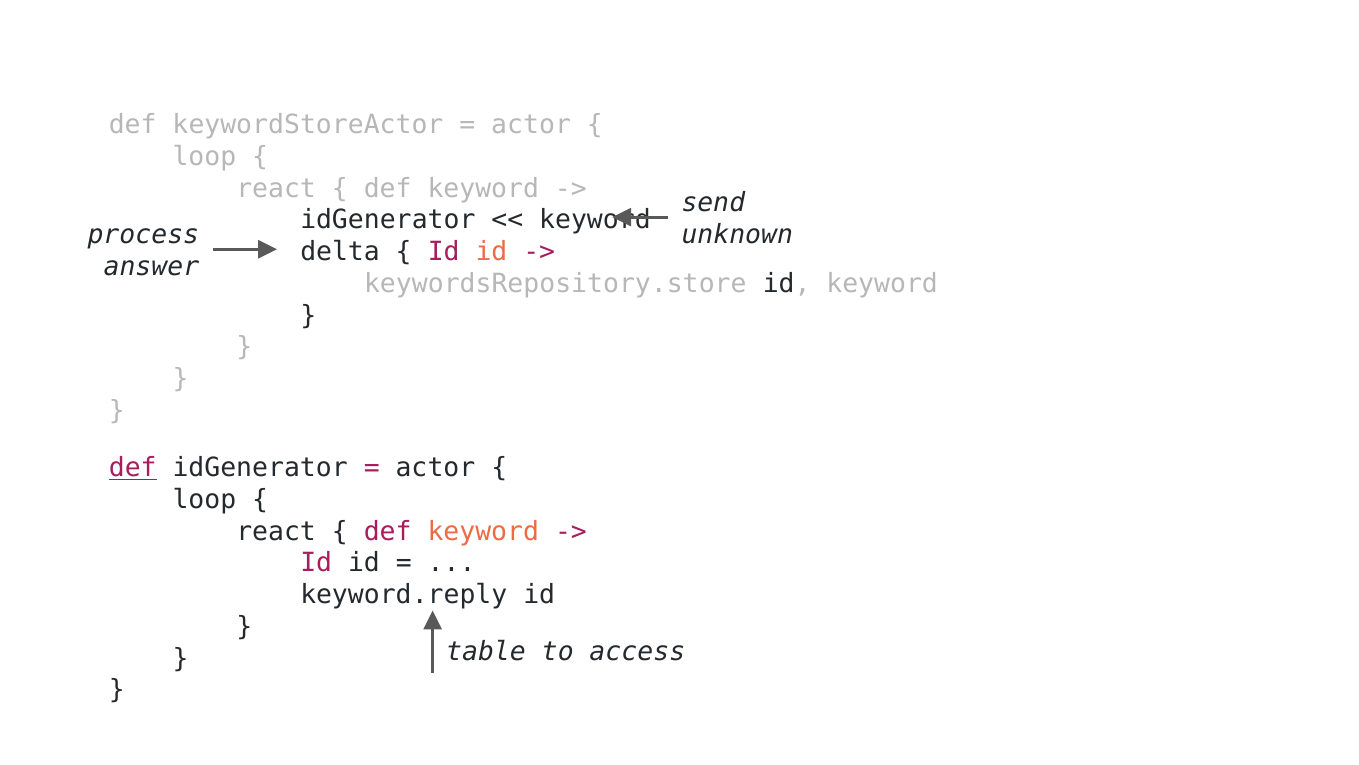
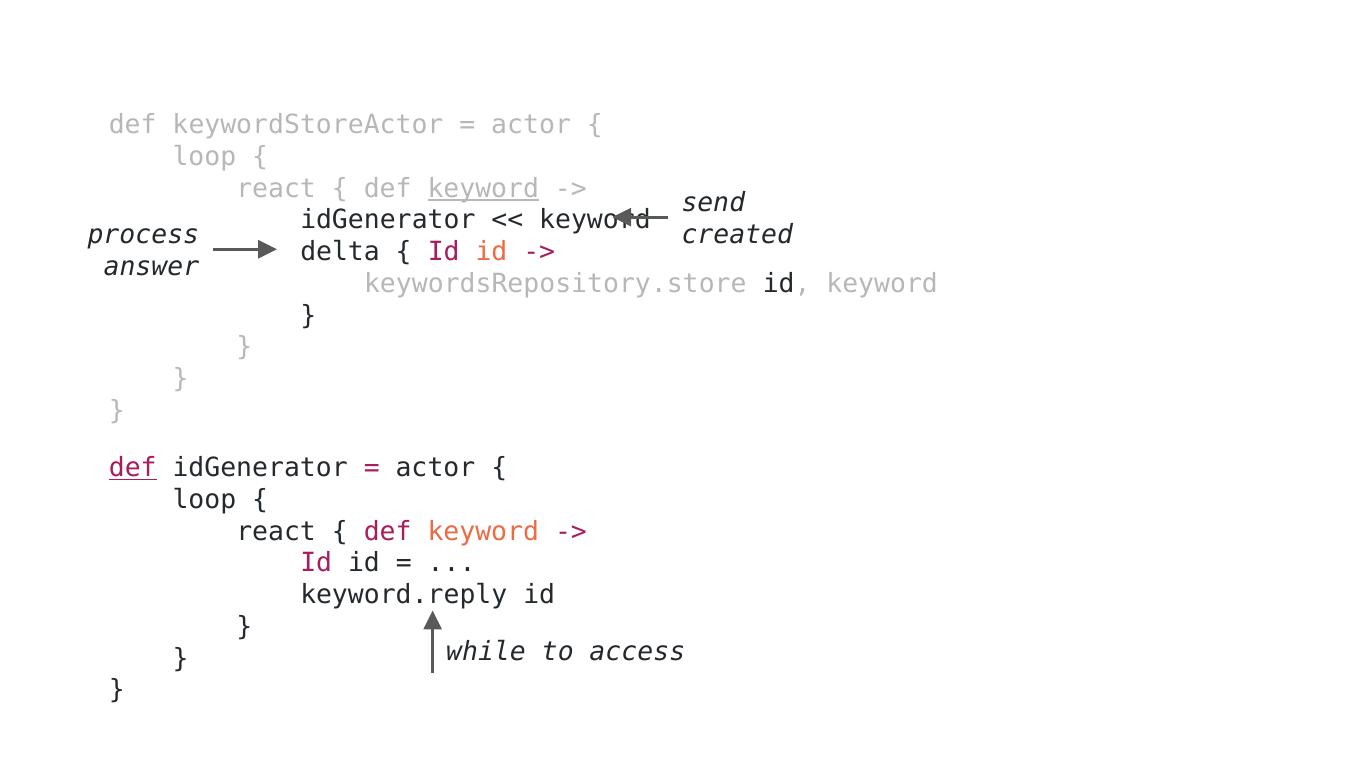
keyword underline: none -> present (483, 188)
unknown: unknown -> created (737, 235)
table: table -> while (486, 652)
